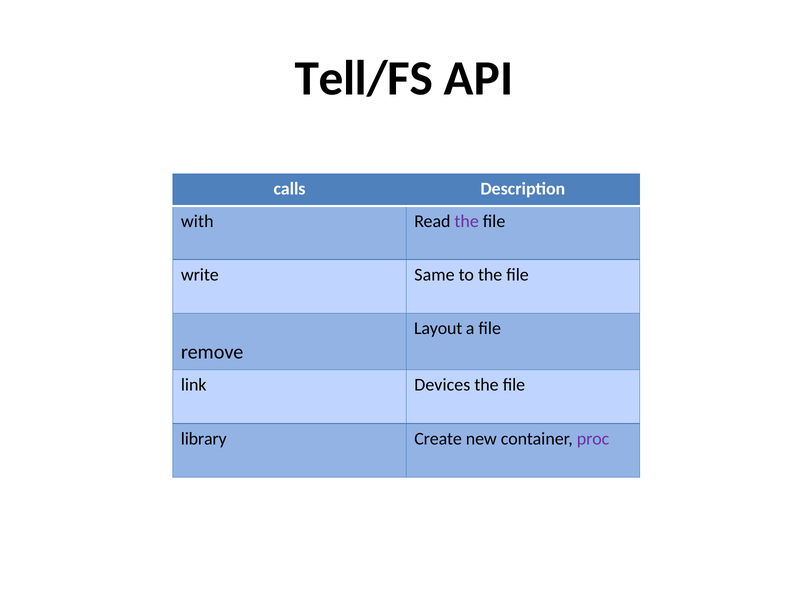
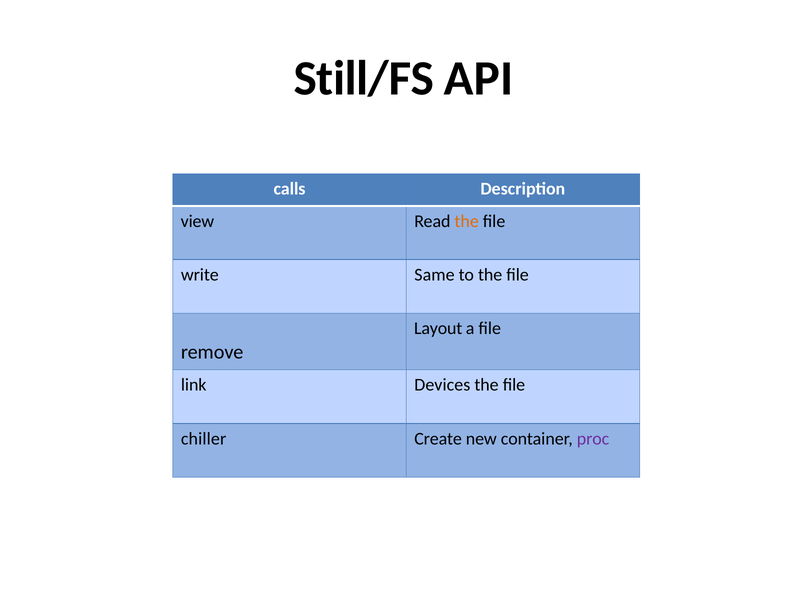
Tell/FS: Tell/FS -> Still/FS (364, 78)
with: with -> view (197, 221)
the colour: purple -> orange (467, 221)
library: library -> chiller (204, 439)
